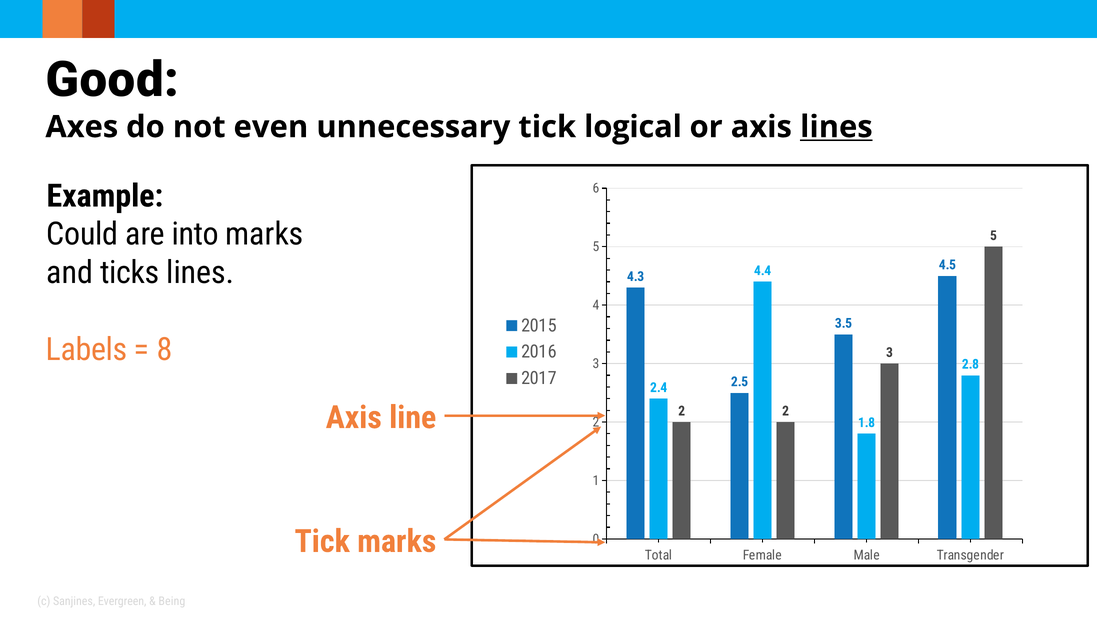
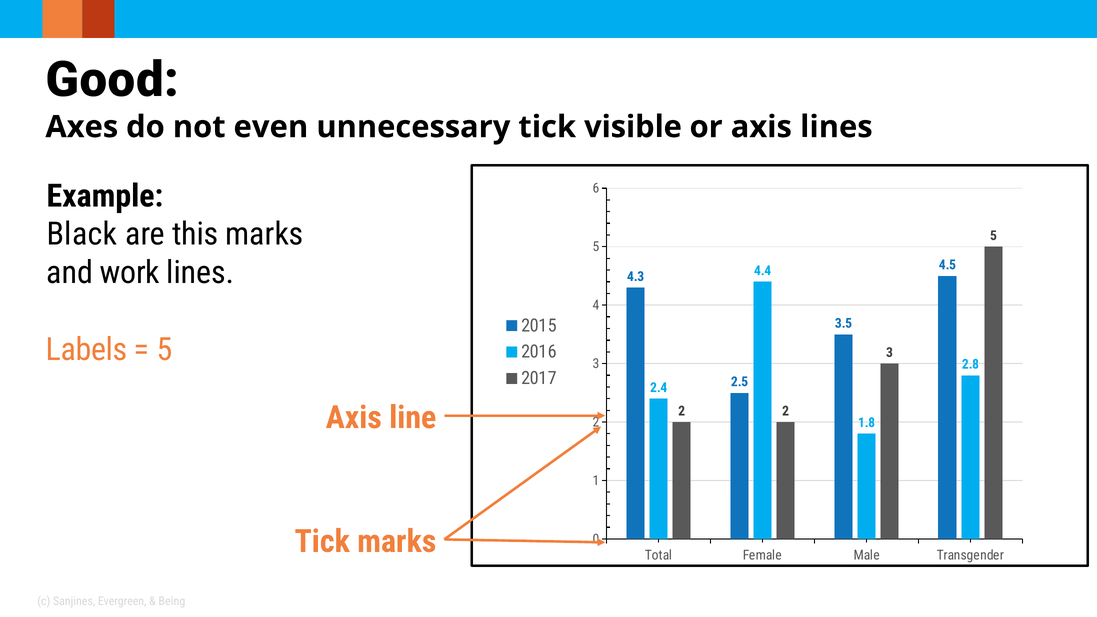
logical: logical -> visible (633, 127)
lines underline: present -> none (836, 127)
Could: Could -> Black (82, 234)
into: into -> this (195, 234)
ticks: ticks -> work (130, 273)
8: 8 -> 5 (165, 350)
